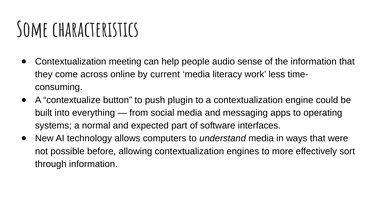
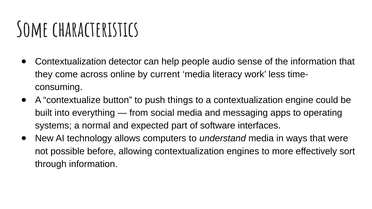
meeting: meeting -> detector (125, 62)
plugin: plugin -> things (180, 100)
